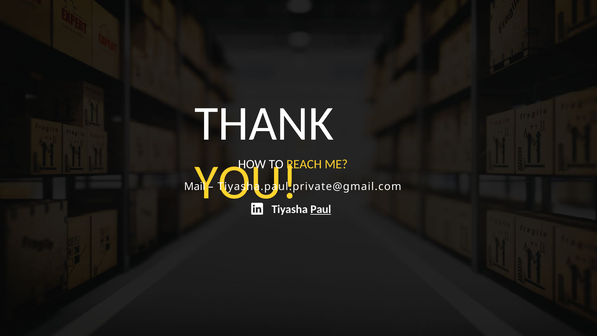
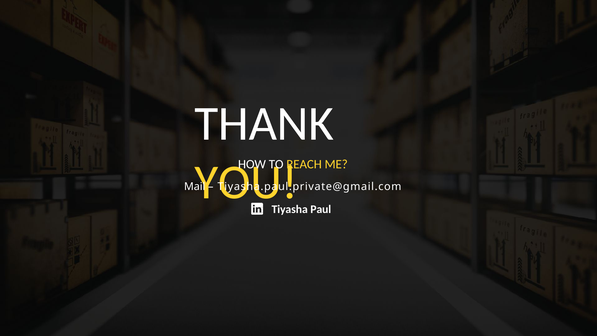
Paul underline: present -> none (321, 209)
